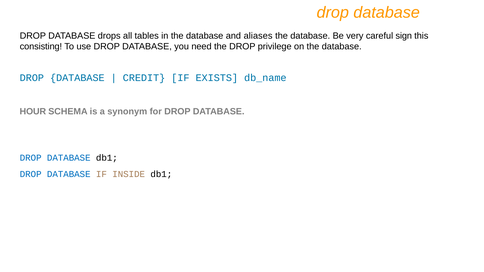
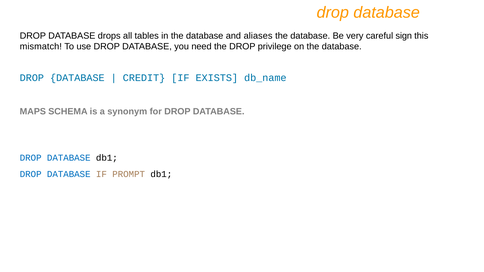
consisting: consisting -> mismatch (41, 47)
HOUR: HOUR -> MAPS (33, 112)
INSIDE: INSIDE -> PROMPT (129, 174)
